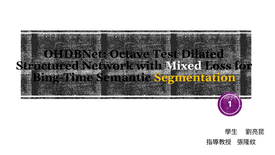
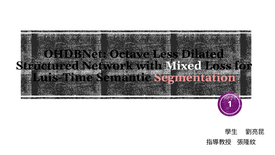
Test: Test -> Less (165, 54)
Bing-Time: Bing-Time -> Luis-Time (63, 77)
Segmentation colour: yellow -> pink (195, 77)
